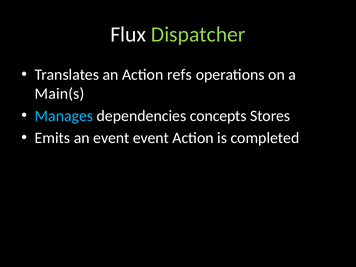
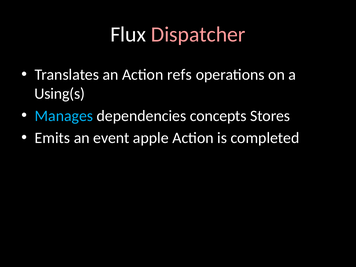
Dispatcher colour: light green -> pink (198, 34)
Main(s: Main(s -> Using(s (60, 94)
event event: event -> apple (151, 138)
